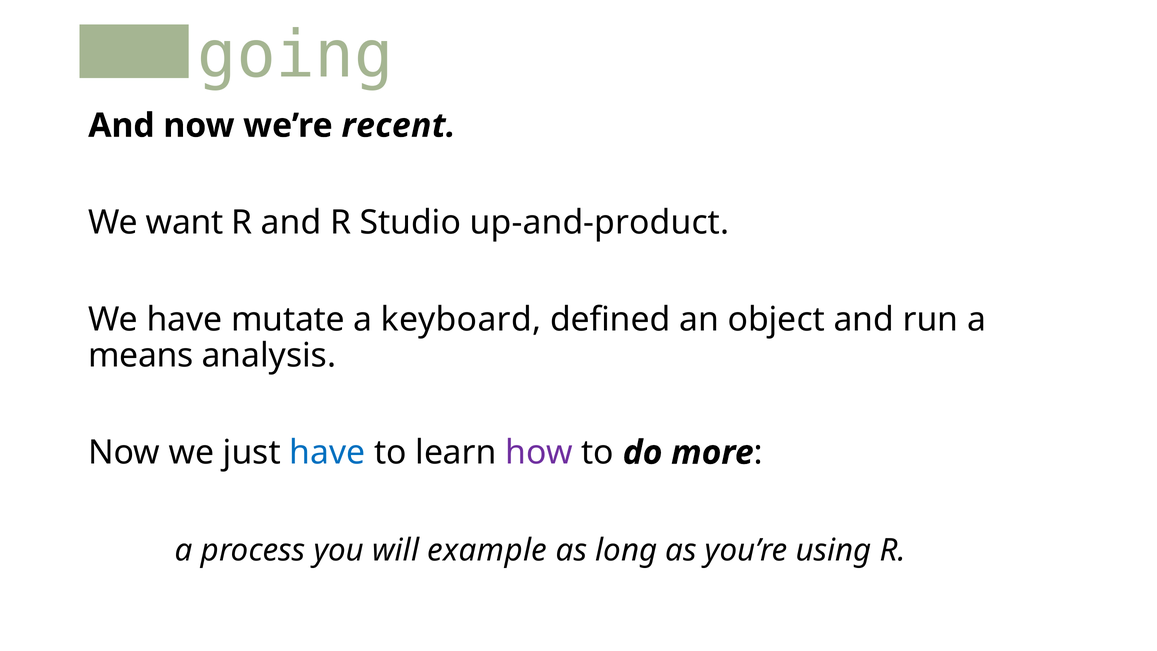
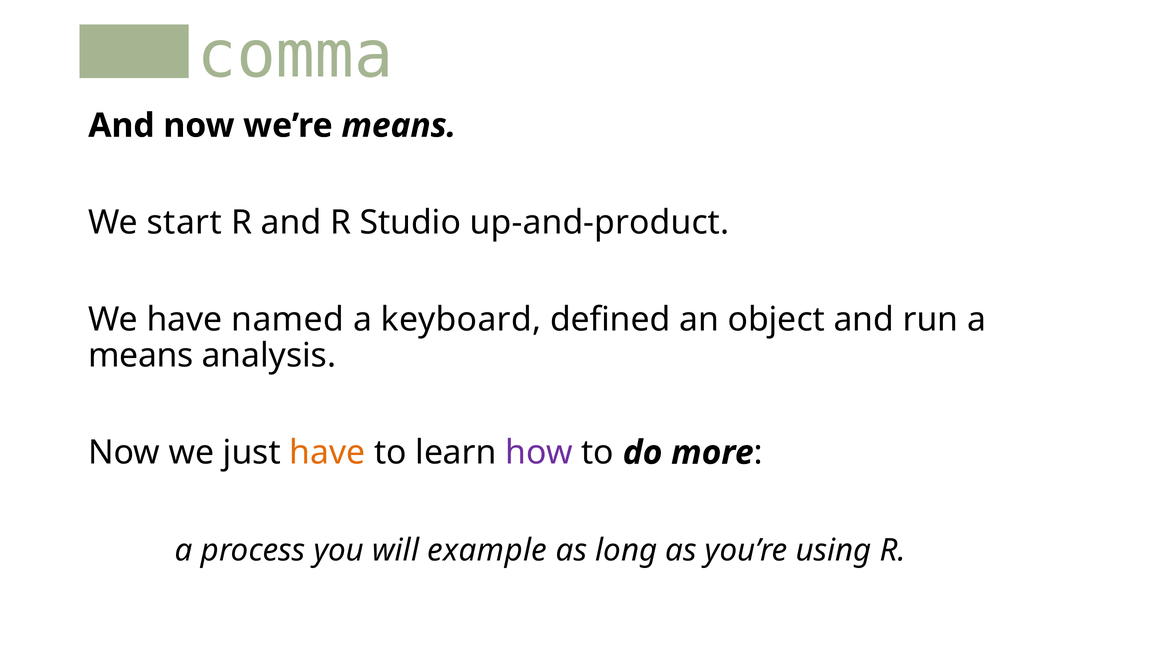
going: going -> comma (295, 55)
we’re recent: recent -> means (399, 126)
want: want -> start (184, 222)
mutate: mutate -> named (288, 319)
have colour: blue -> orange (327, 453)
